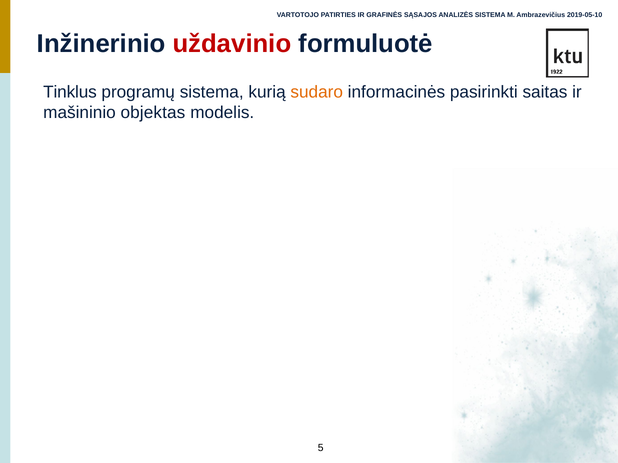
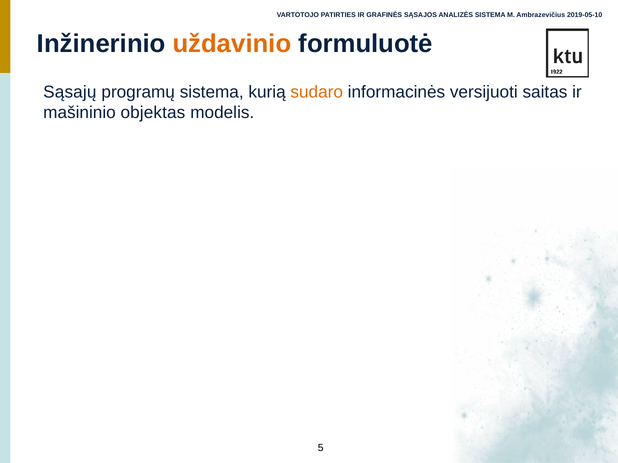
uždavinio colour: red -> orange (232, 44)
Tinklus: Tinklus -> Sąsajų (70, 92)
pasirinkti: pasirinkti -> versijuoti (484, 92)
